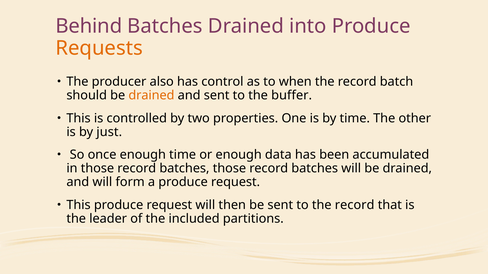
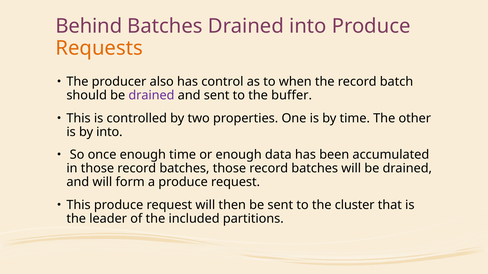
drained colour: orange -> purple (151, 96)
by just: just -> into (109, 132)
to the record: record -> cluster (355, 205)
